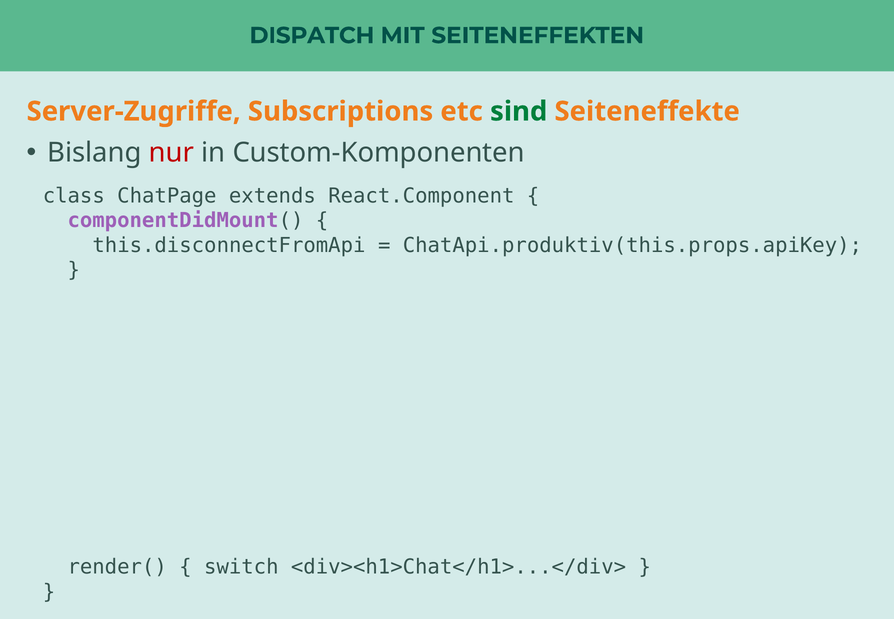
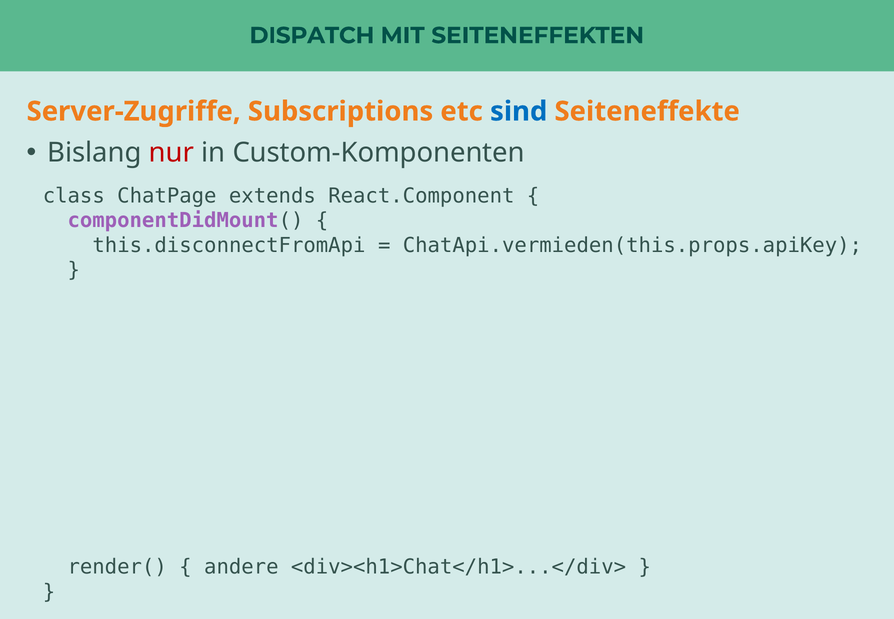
sind colour: green -> blue (519, 111)
ChatApi.produktiv(this.props.apiKey: ChatApi.produktiv(this.props.apiKey -> ChatApi.vermieden(this.props.apiKey (632, 245)
switch: switch -> andere (241, 567)
